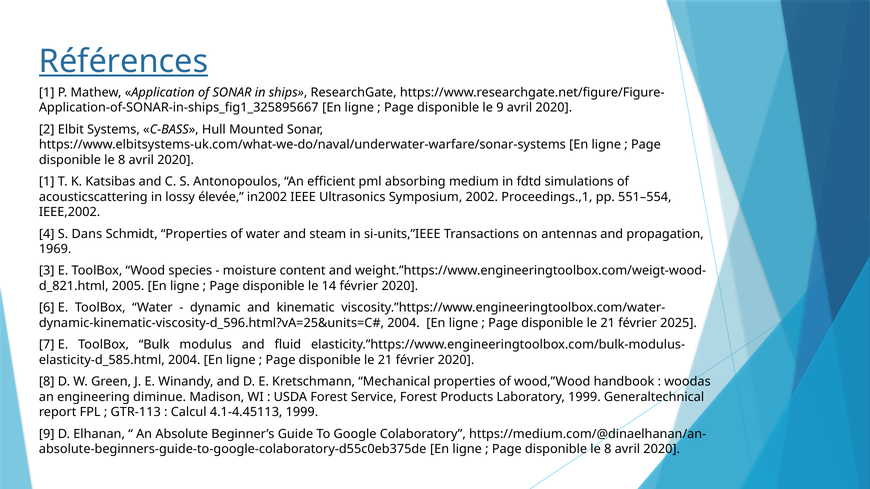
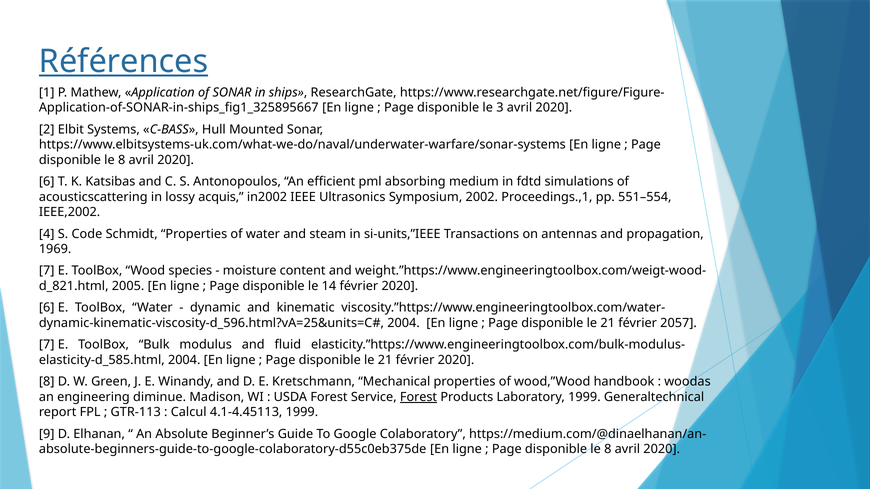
le 9: 9 -> 3 (500, 108)
1: 1 -> 6 (47, 182)
élevée: élevée -> acquis (221, 197)
Dans: Dans -> Code (87, 234)
3: 3 -> 7 (47, 271)
2025: 2025 -> 2057 (679, 323)
Forest underline: none -> present (419, 397)
